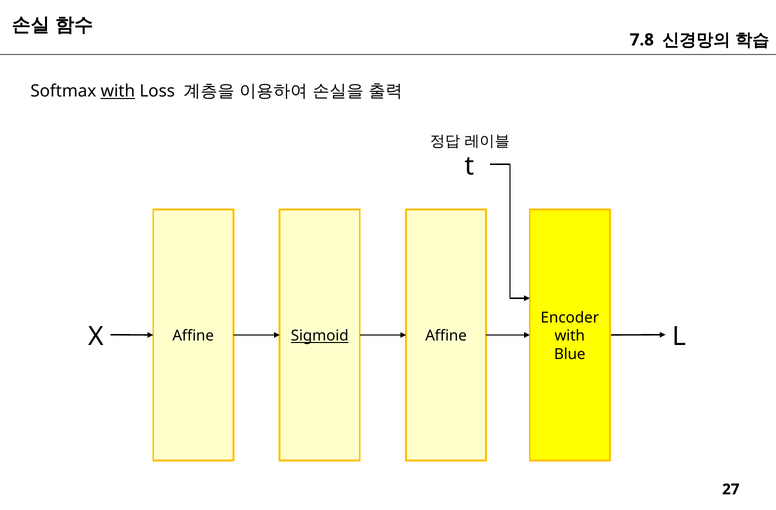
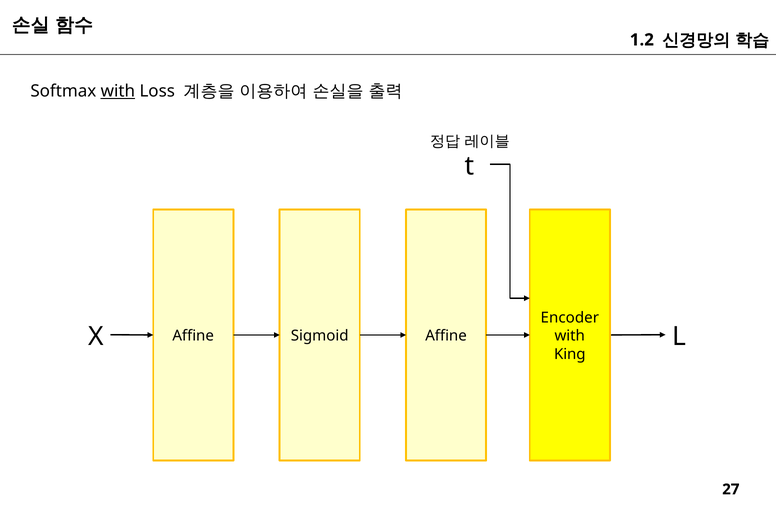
7.8: 7.8 -> 1.2 (642, 40)
Sigmoid underline: present -> none (320, 336)
Blue: Blue -> King (570, 354)
